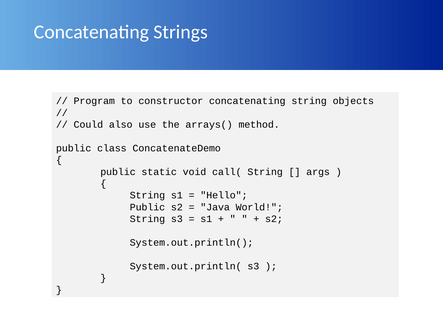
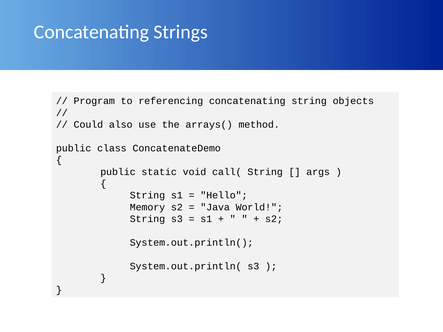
constructor: constructor -> referencing (171, 101)
Public: Public -> Memory (147, 207)
